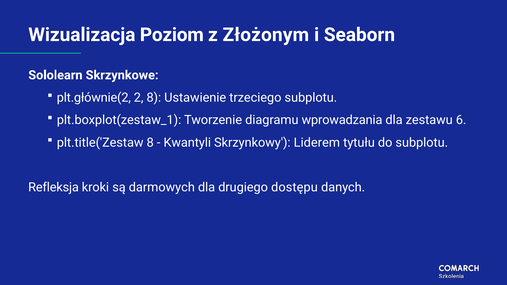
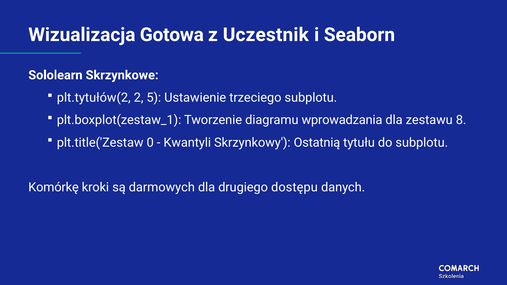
Poziom: Poziom -> Gotowa (172, 35)
Złożonym: Złożonym -> Uczestnik (266, 35)
plt.głównie(2: plt.głównie(2 -> plt.tytułów(2 (94, 98)
2 8: 8 -> 5 (154, 98)
6: 6 -> 8 (461, 120)
plt.title('Zestaw 8: 8 -> 0 (150, 143)
Liderem: Liderem -> Ostatnią (317, 143)
Refleksja: Refleksja -> Komórkę (54, 188)
